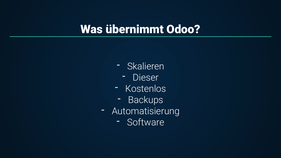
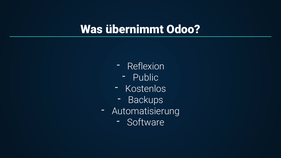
Skalieren: Skalieren -> Reflexion (146, 66)
Dieser: Dieser -> Public (146, 78)
